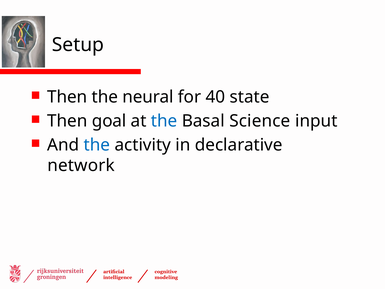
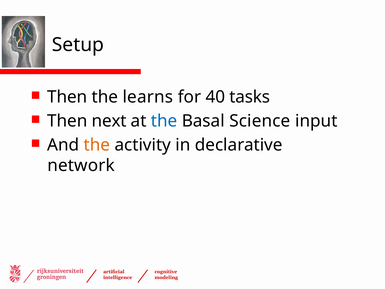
neural: neural -> learns (148, 97)
state: state -> tasks (250, 97)
goal: goal -> next (109, 121)
the colour: blue -> orange (97, 145)
